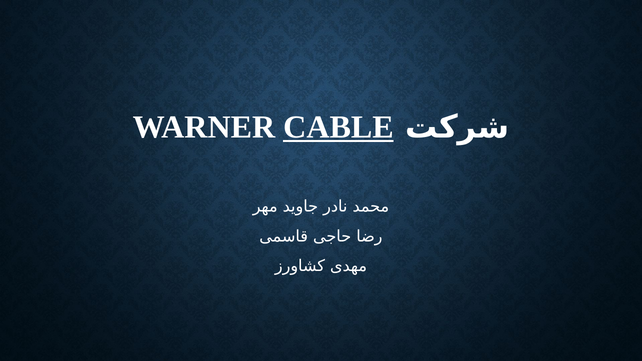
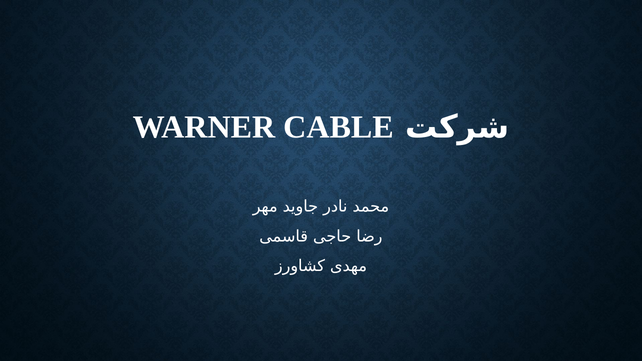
CABLE underline: present -> none (338, 127)
